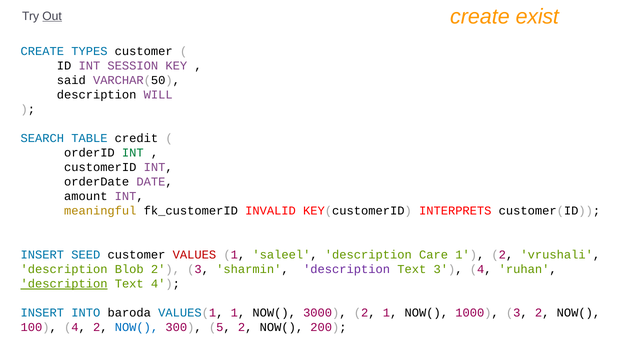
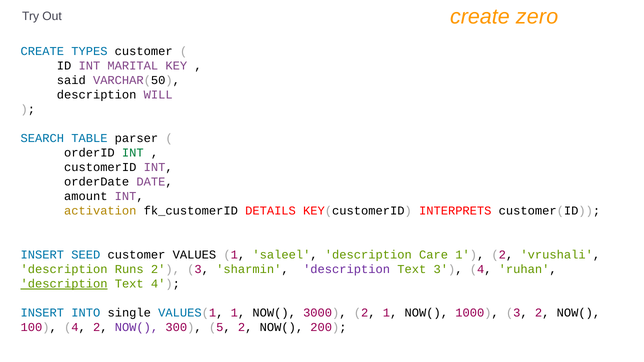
exist: exist -> zero (537, 17)
Out underline: present -> none (52, 16)
SESSION: SESSION -> MARITAL (133, 66)
credit: credit -> parser (136, 138)
meaningful: meaningful -> activation (100, 211)
INVALID: INVALID -> DETAILS (271, 211)
VALUES colour: red -> black (194, 255)
Blob: Blob -> Runs (129, 270)
baroda: baroda -> single (129, 313)
NOW( colour: blue -> purple (136, 327)
